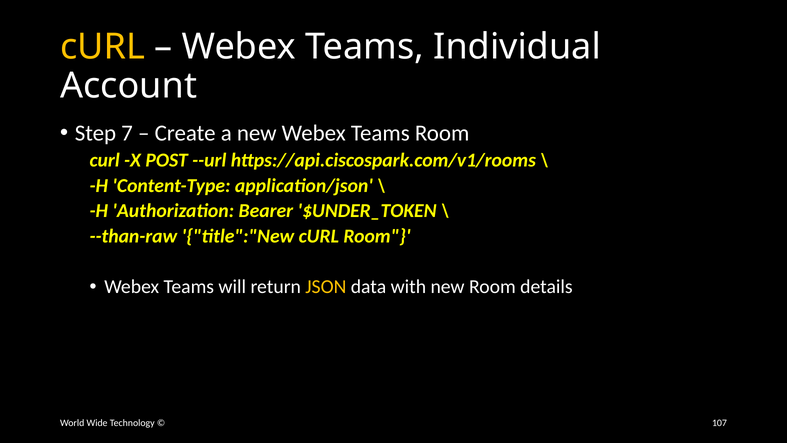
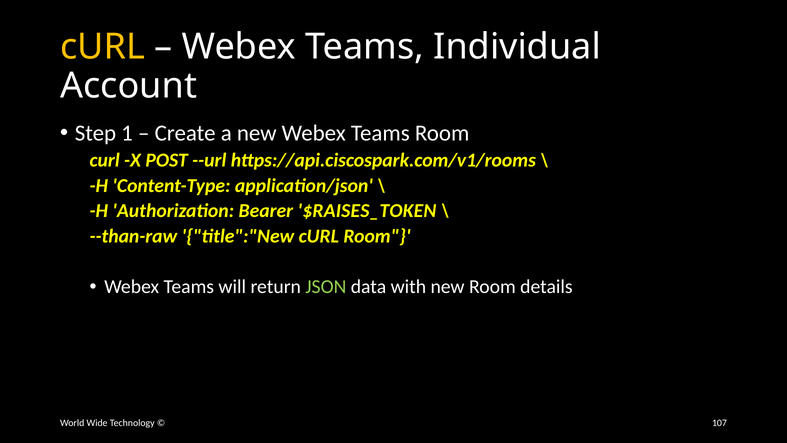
7: 7 -> 1 (127, 133)
$UNDER_TOKEN: $UNDER_TOKEN -> $RAISES_TOKEN (367, 211)
JSON colour: yellow -> light green (326, 287)
